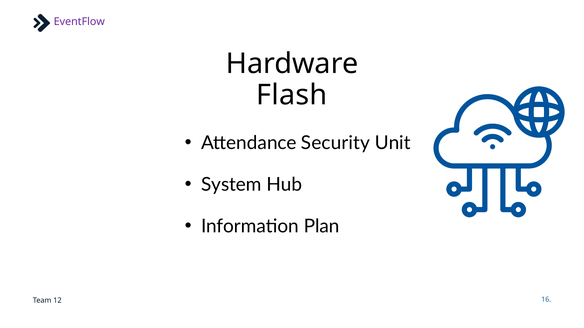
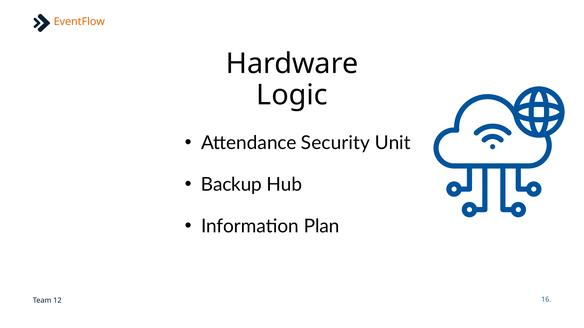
EventFlow colour: purple -> orange (79, 22)
Flash: Flash -> Logic (292, 95)
System: System -> Backup (231, 185)
